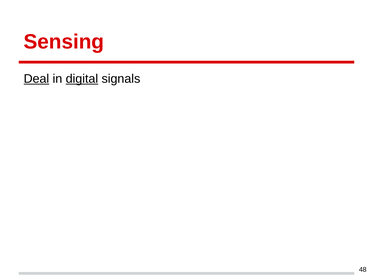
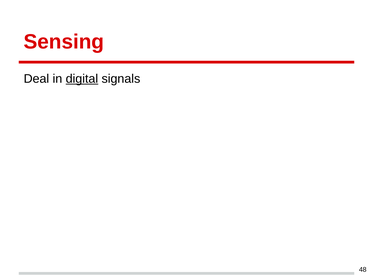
Deal underline: present -> none (36, 79)
